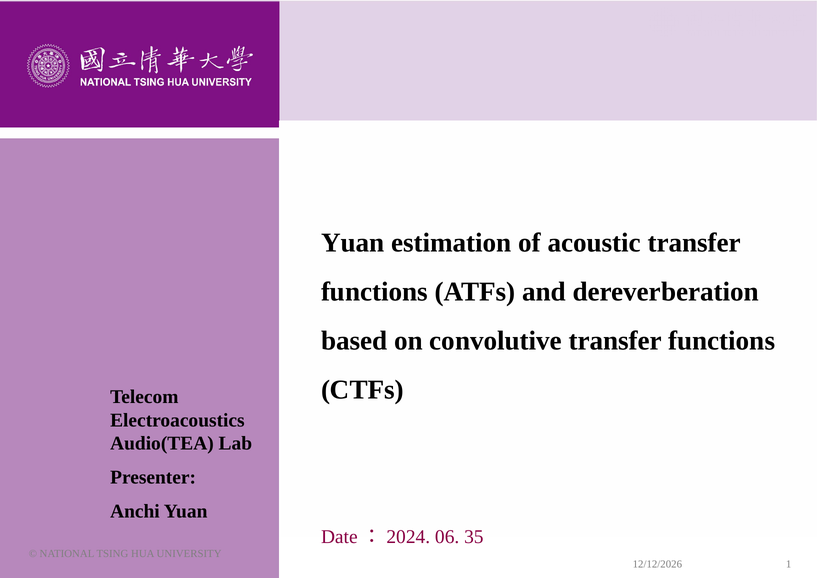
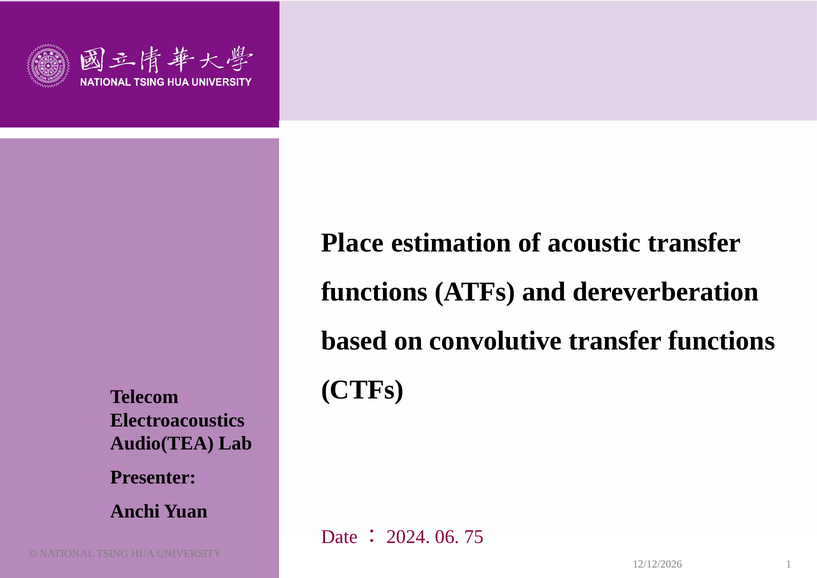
Yuan: Yuan -> Place (353, 243)
35: 35 -> 75 (474, 537)
